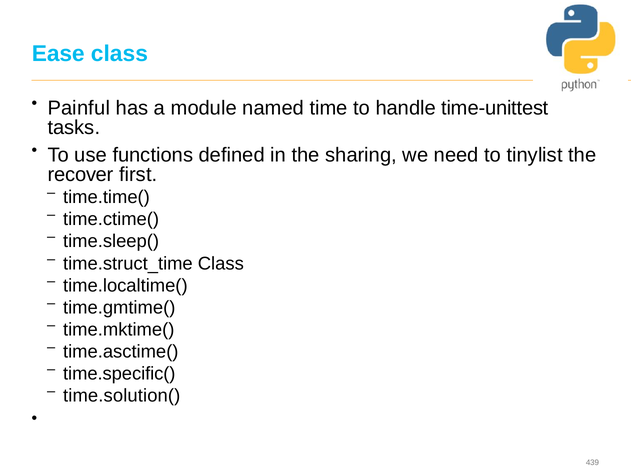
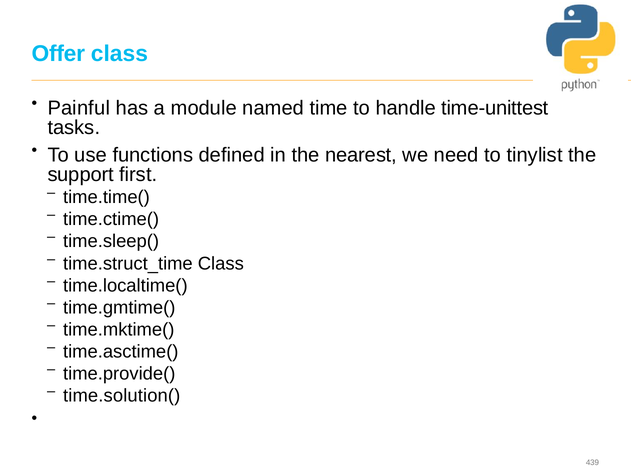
Ease: Ease -> Offer (58, 54)
sharing: sharing -> nearest (361, 155)
recover: recover -> support (81, 174)
time.specific(: time.specific( -> time.provide( (119, 373)
